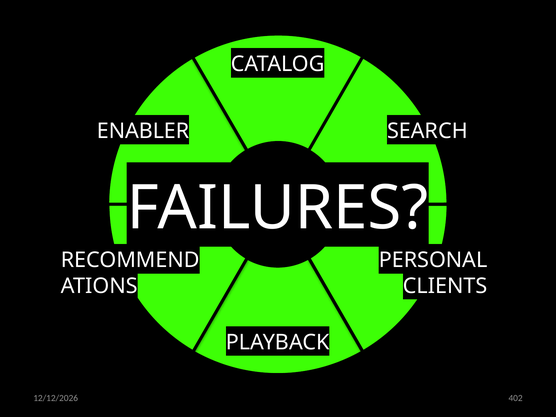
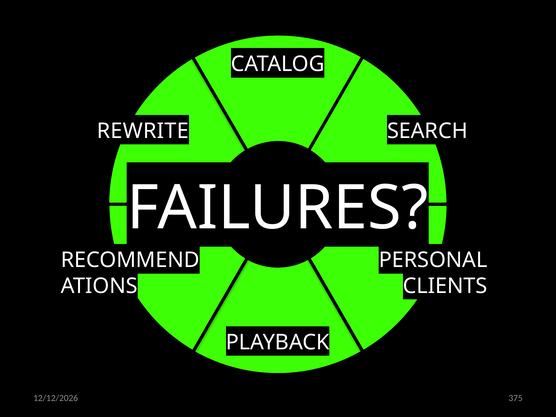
ENABLER: ENABLER -> REWRITE (143, 131)
402: 402 -> 375 (516, 398)
